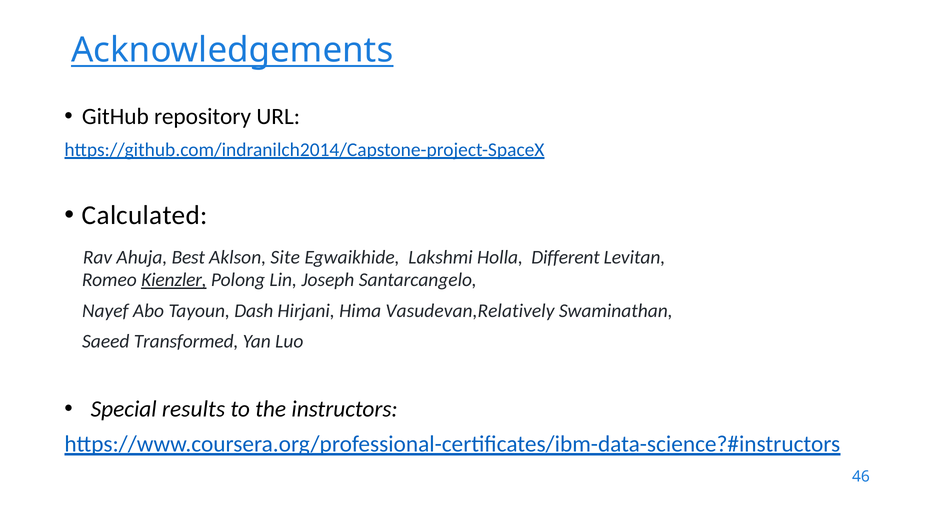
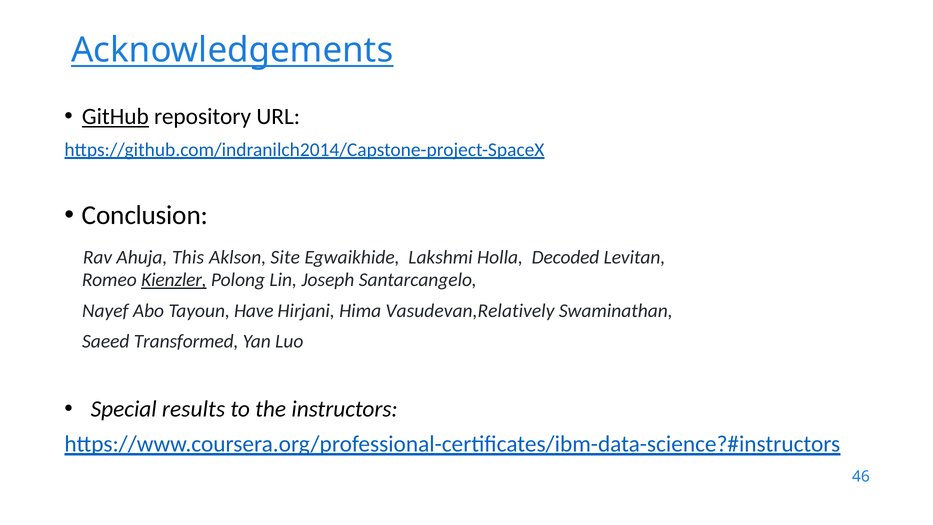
GitHub underline: none -> present (115, 117)
Calculated: Calculated -> Conclusion (145, 215)
Best: Best -> This (188, 257)
Different: Different -> Decoded (566, 257)
Dash: Dash -> Have (254, 310)
